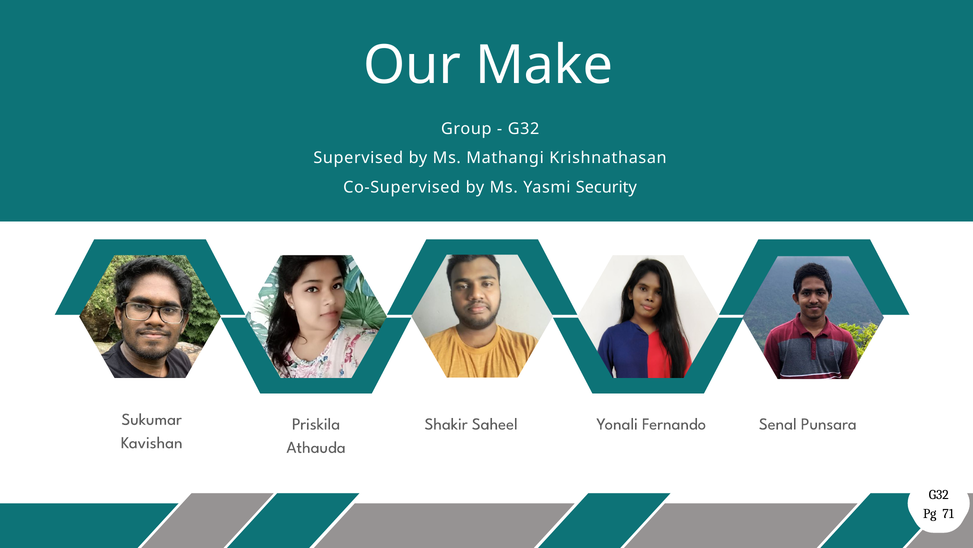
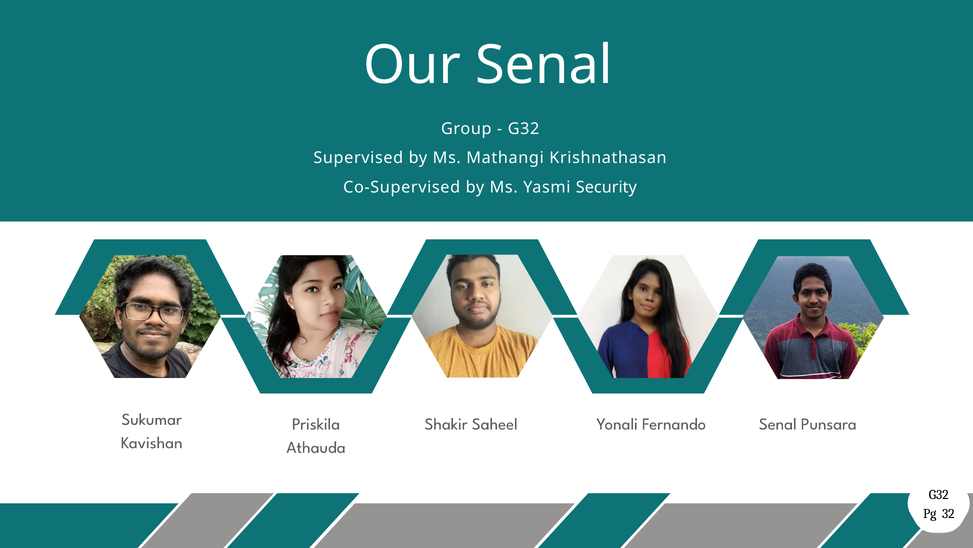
Our Make: Make -> Senal (544, 65)
71: 71 -> 32 (948, 513)
